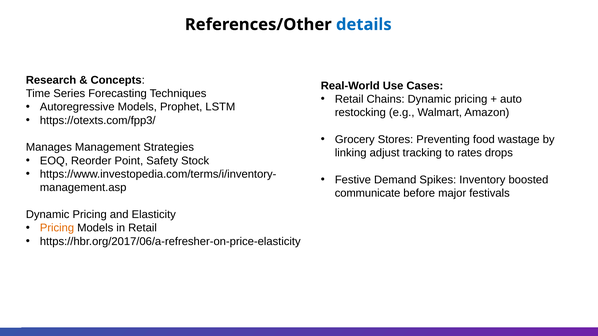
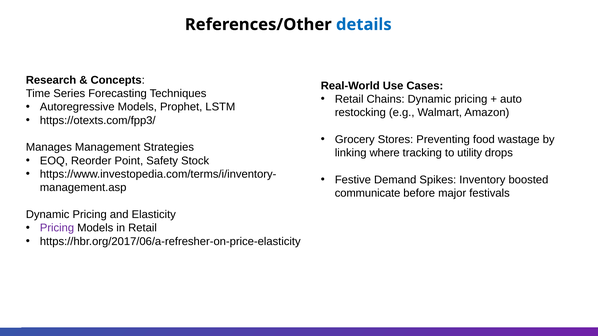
adjust: adjust -> where (385, 153)
rates: rates -> utility (470, 153)
Pricing colour: orange -> purple (57, 228)
